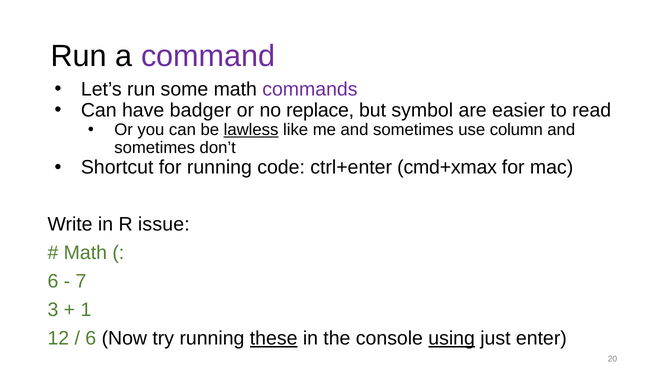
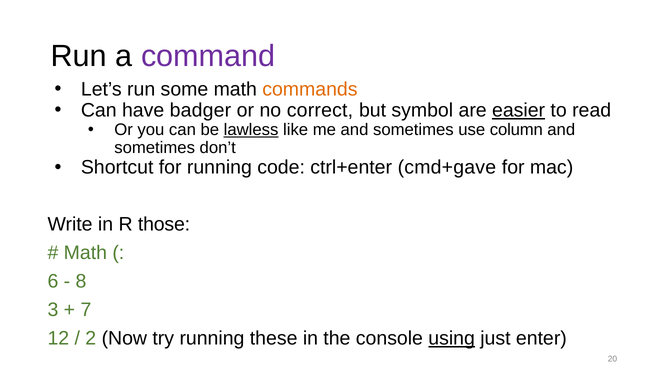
commands colour: purple -> orange (310, 89)
replace: replace -> correct (320, 110)
easier underline: none -> present (519, 110)
cmd+xmax: cmd+xmax -> cmd+gave (447, 167)
issue: issue -> those (164, 224)
7: 7 -> 8 (81, 281)
1: 1 -> 7 (86, 310)
6: 6 -> 2 (91, 338)
these underline: present -> none (274, 338)
